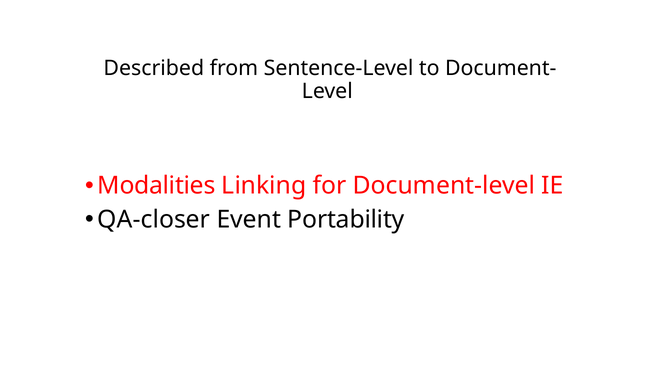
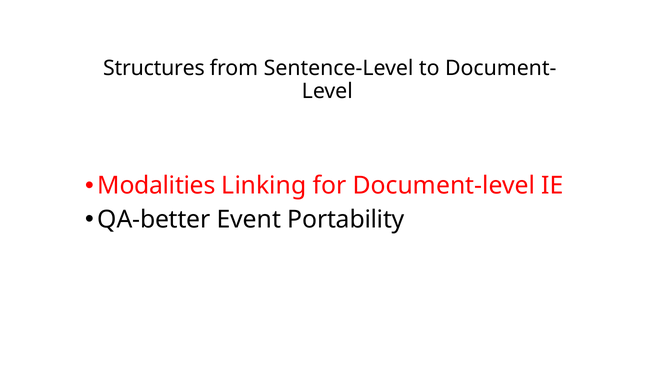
Described: Described -> Structures (154, 68)
QA-closer: QA-closer -> QA-better (154, 220)
